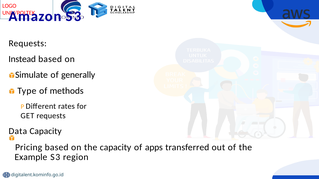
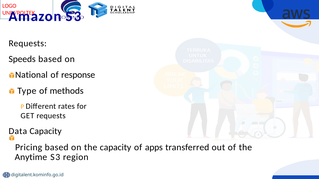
Instead: Instead -> Speeds (22, 59)
Simulate: Simulate -> National (31, 75)
generally: generally -> response (78, 75)
Example: Example -> Anytime (31, 158)
